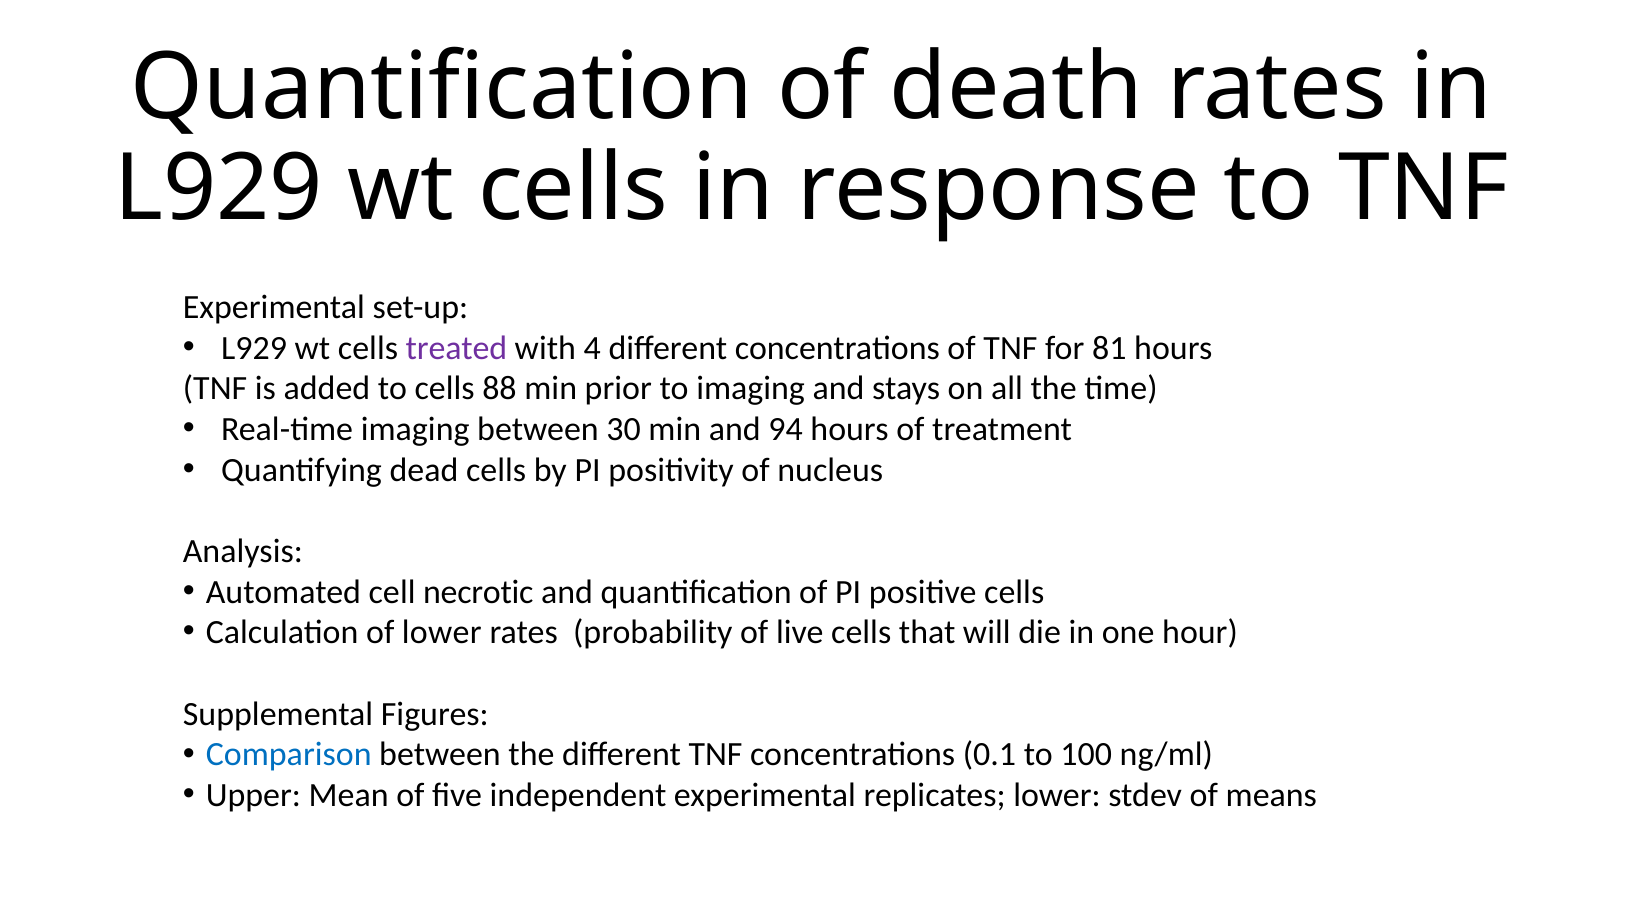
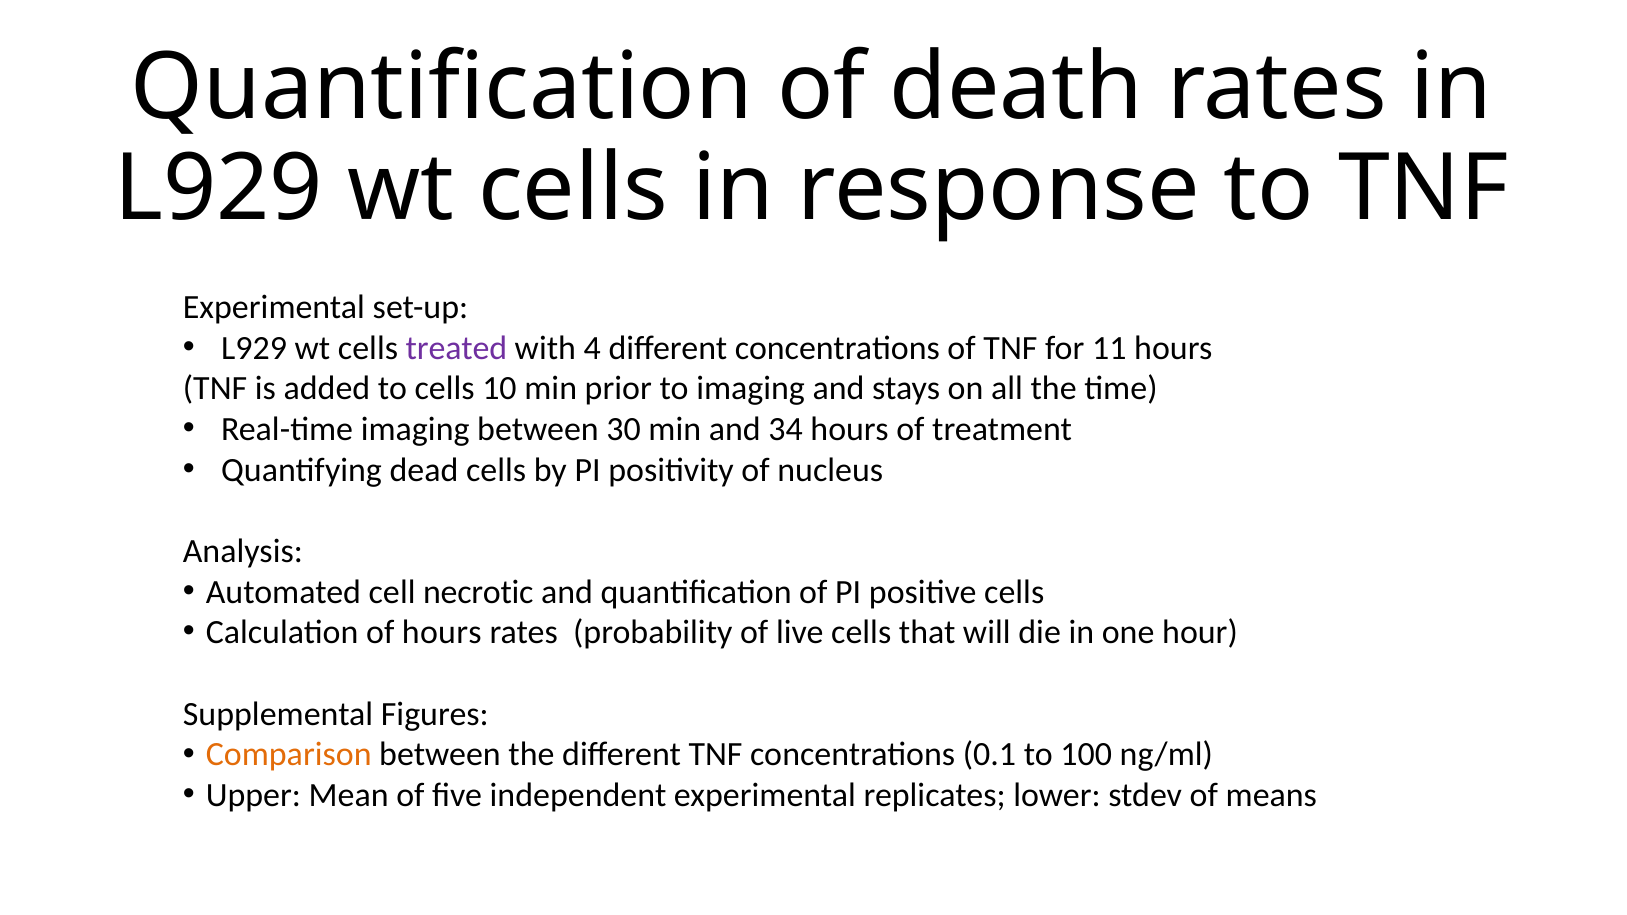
81: 81 -> 11 (1109, 348)
88: 88 -> 10 (499, 389)
94: 94 -> 34 (786, 429)
of lower: lower -> hours (442, 633)
Comparison colour: blue -> orange (289, 755)
